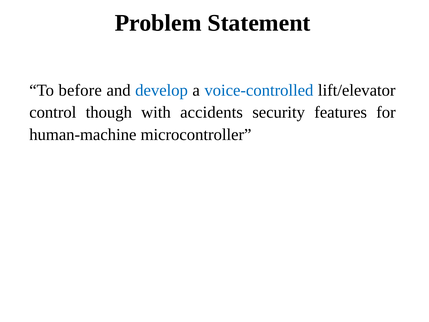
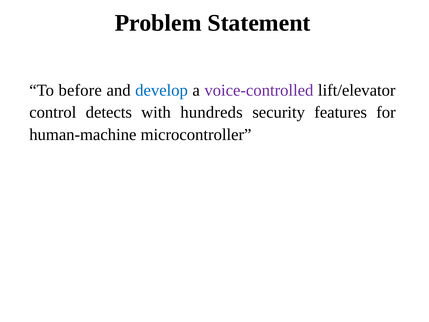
voice-controlled colour: blue -> purple (259, 90)
though: though -> detects (109, 112)
accidents: accidents -> hundreds (211, 112)
